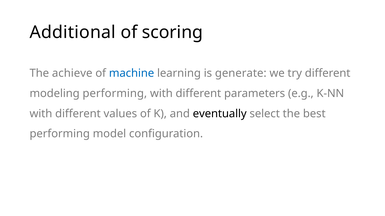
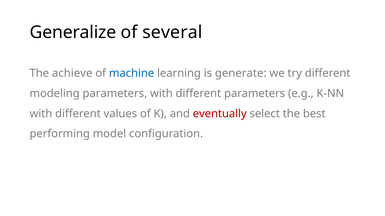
Additional: Additional -> Generalize (73, 32)
scoring: scoring -> several (172, 32)
modeling performing: performing -> parameters (115, 94)
eventually colour: black -> red (220, 114)
